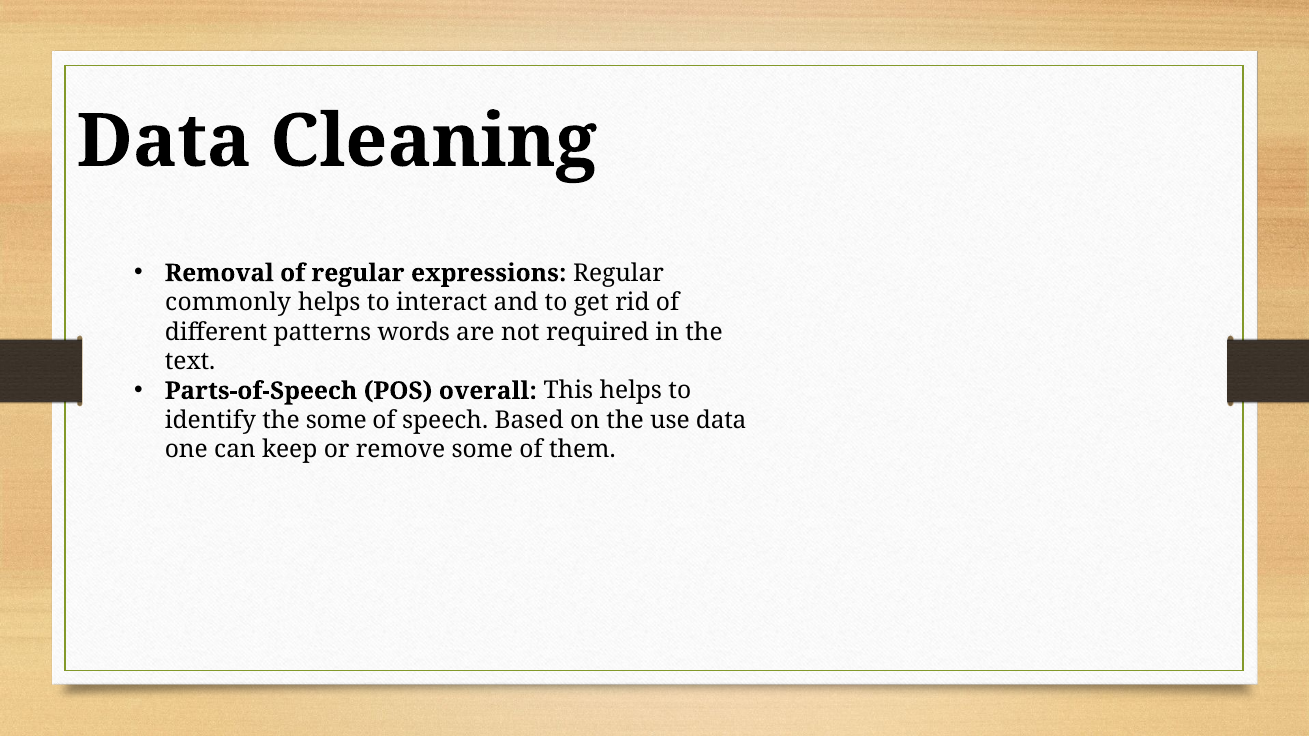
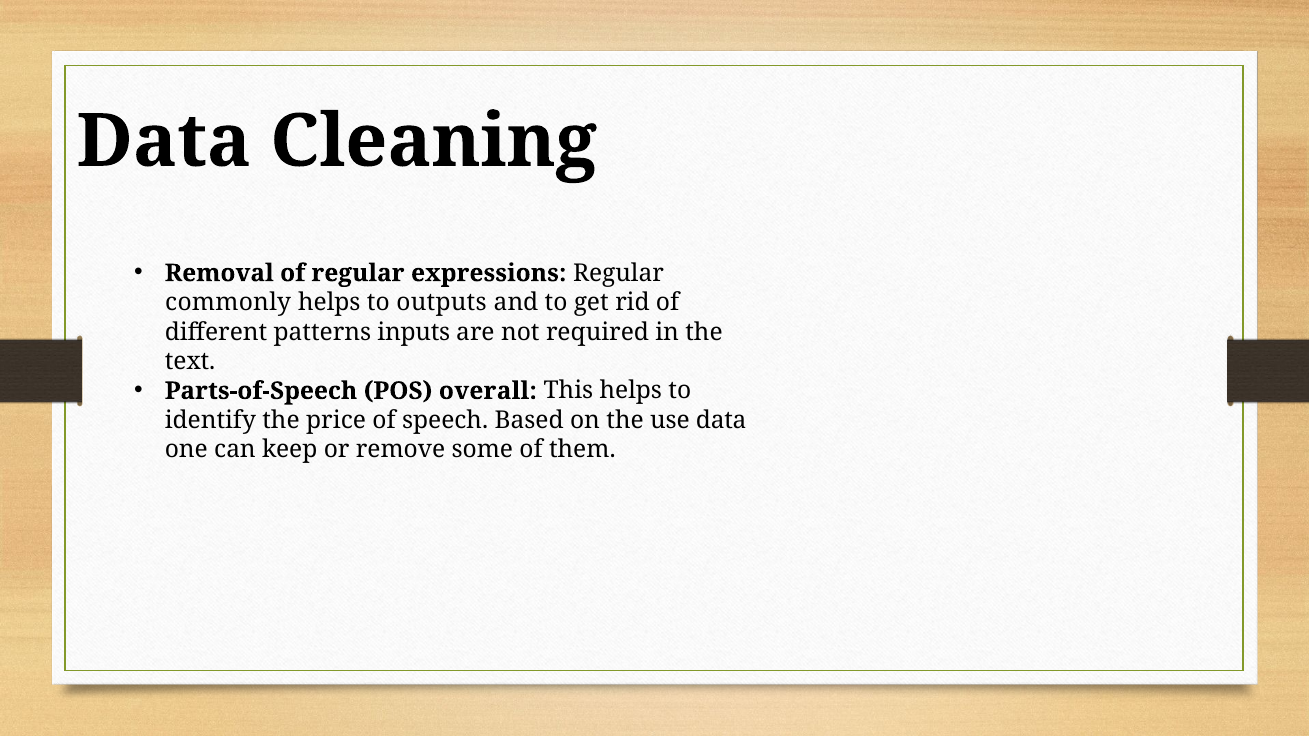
interact: interact -> outputs (442, 303)
words: words -> inputs (414, 332)
the some: some -> price (336, 421)
